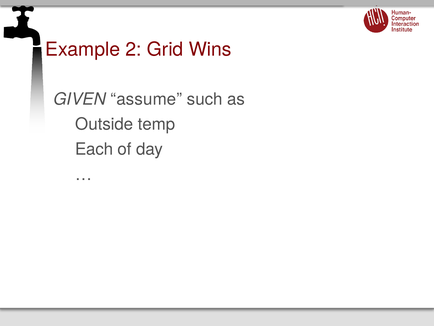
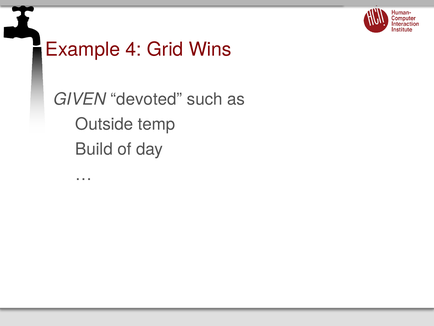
2: 2 -> 4 (134, 49)
assume: assume -> devoted (146, 99)
Each: Each -> Build (94, 149)
